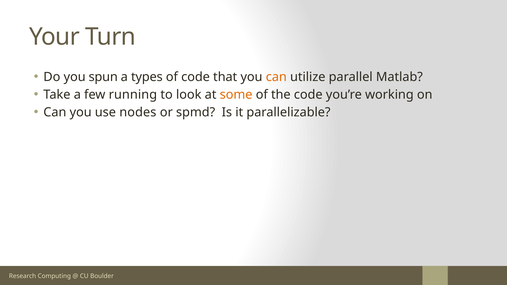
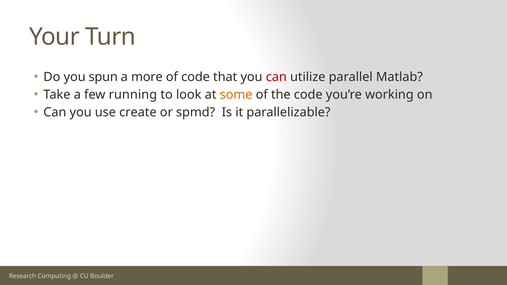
types: types -> more (147, 77)
can colour: orange -> red (276, 77)
nodes: nodes -> create (138, 112)
